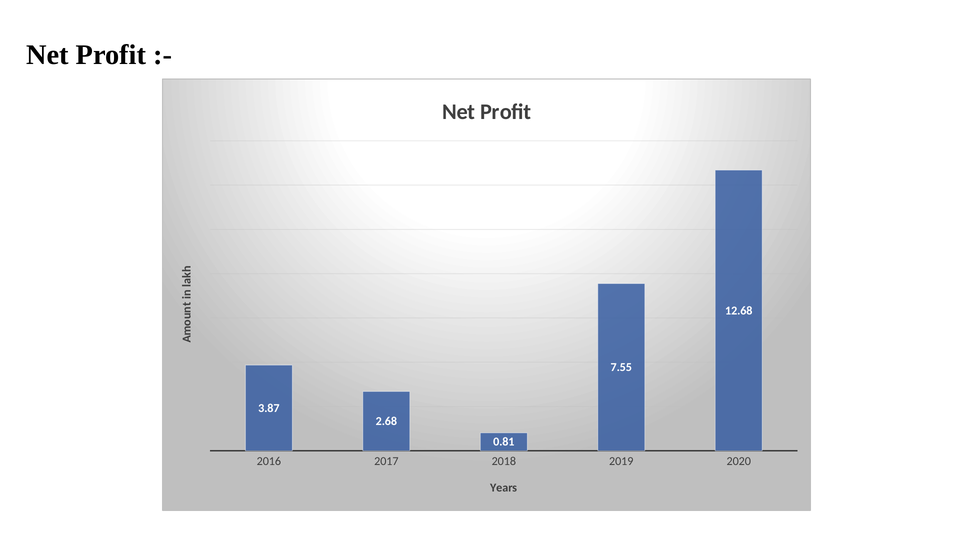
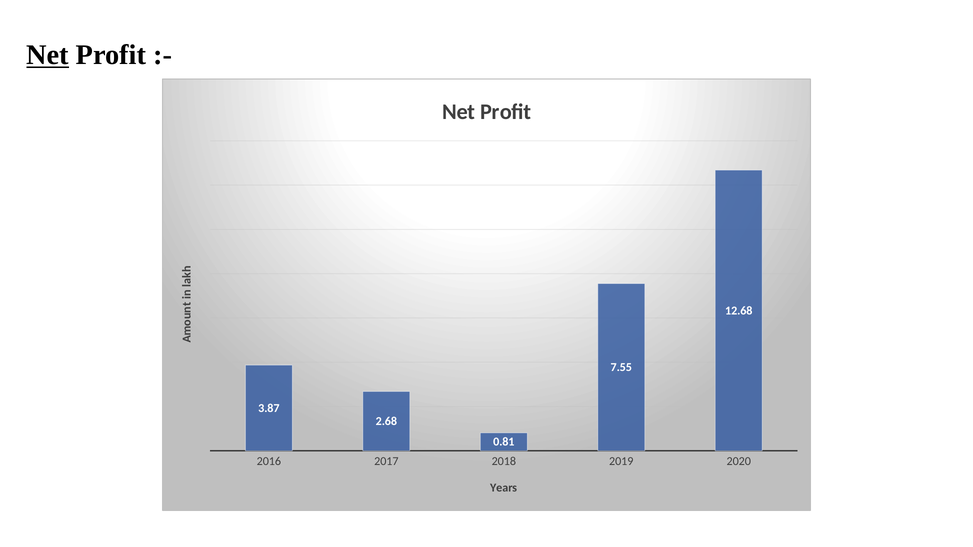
Net underline: none -> present (48, 55)
